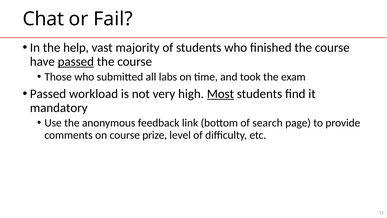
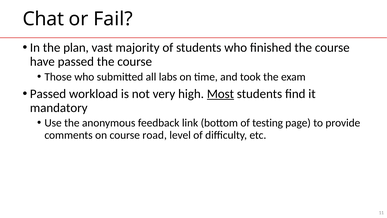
help: help -> plan (76, 48)
passed underline: present -> none (76, 62)
search: search -> testing (268, 123)
prize: prize -> road (155, 135)
